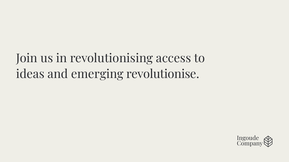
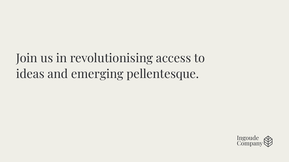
revolutionise: revolutionise -> pellentesque (163, 74)
